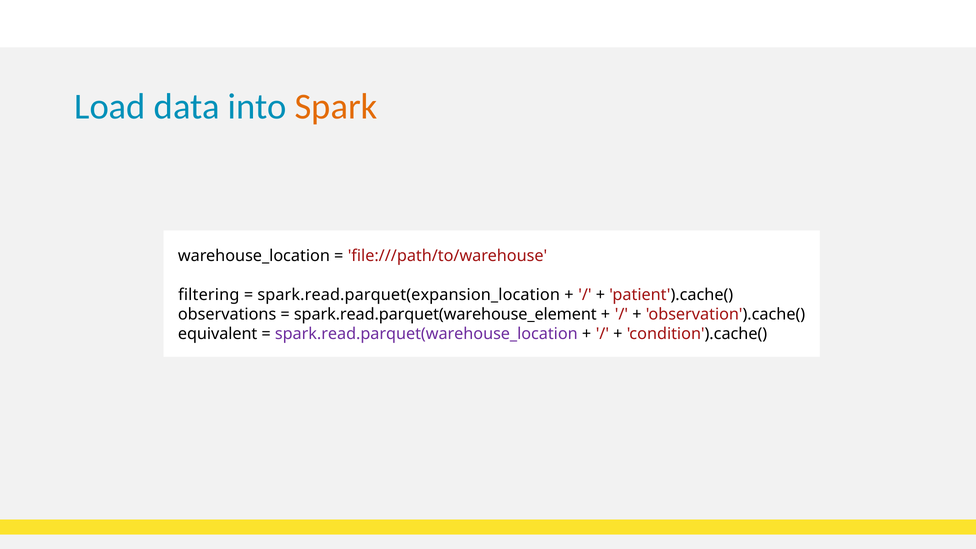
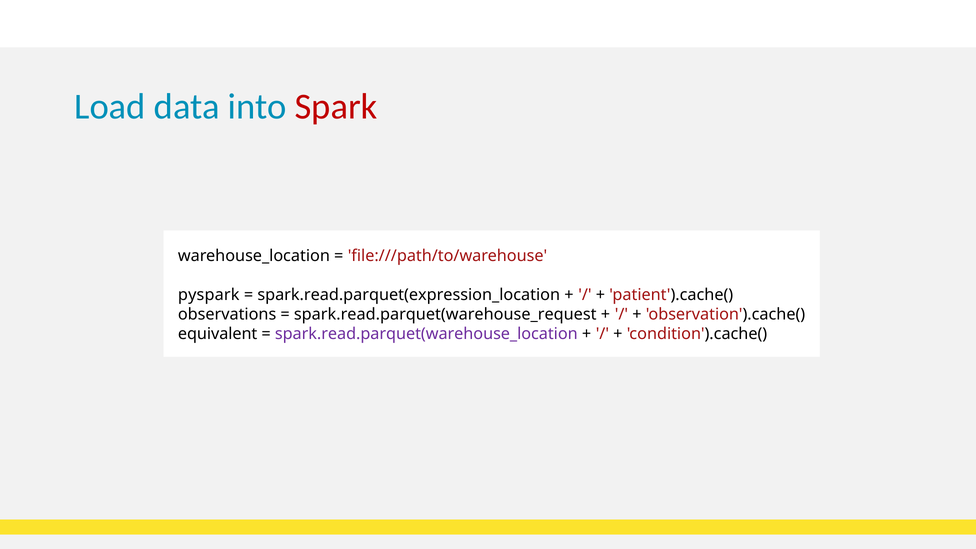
Spark colour: orange -> red (336, 107)
filtering: filtering -> pyspark (209, 295)
spark.read.parquet(expansion_location: spark.read.parquet(expansion_location -> spark.read.parquet(expression_location (409, 295)
spark.read.parquet(warehouse_element: spark.read.parquet(warehouse_element -> spark.read.parquet(warehouse_request (445, 314)
